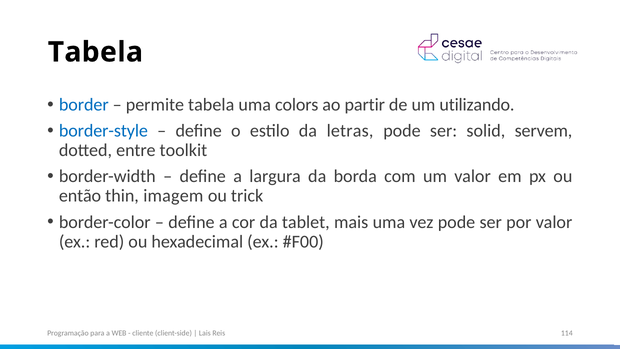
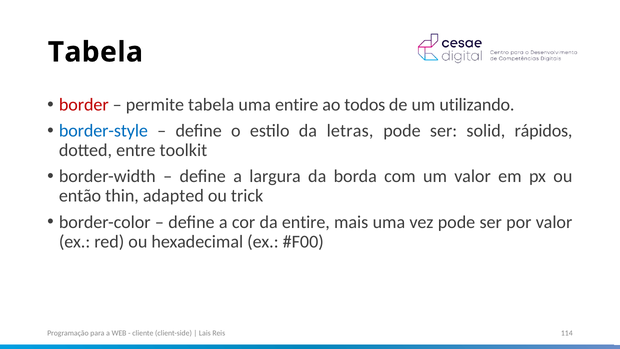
border colour: blue -> red (84, 105)
uma colors: colors -> entire (297, 105)
partir: partir -> todos (365, 105)
servem: servem -> rápidos (544, 131)
imagem: imagem -> adapted (173, 196)
da tablet: tablet -> entire (306, 222)
